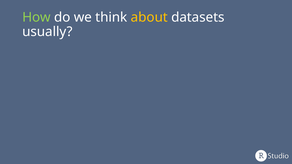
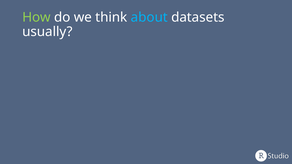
about colour: yellow -> light blue (149, 17)
